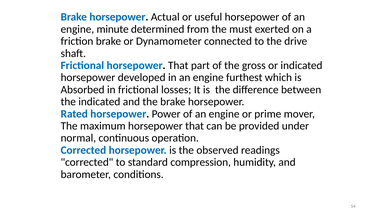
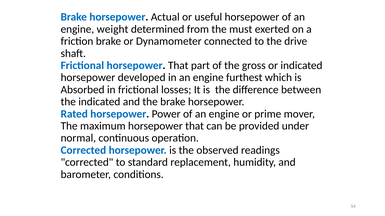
minute: minute -> weight (113, 29)
compression: compression -> replacement (201, 163)
